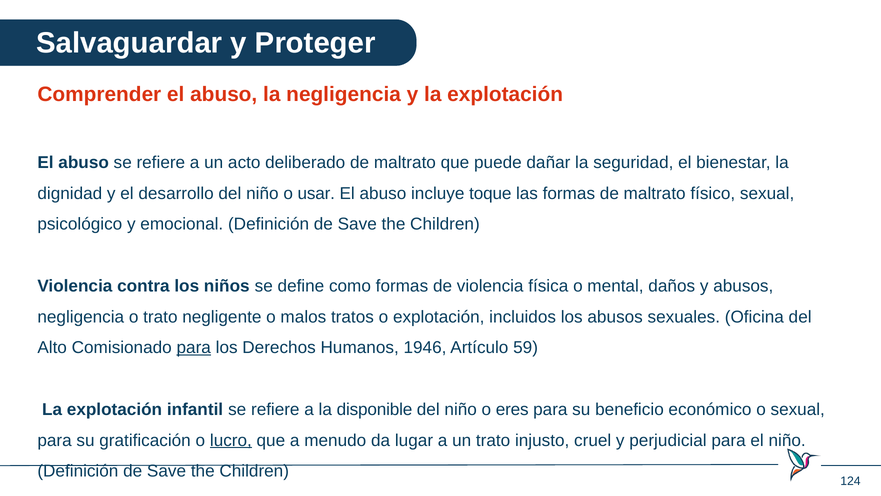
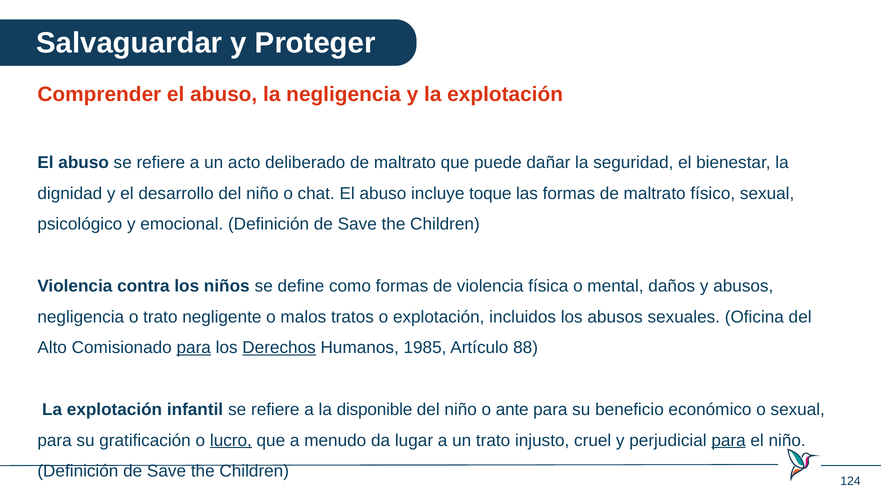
usar: usar -> chat (316, 193)
Derechos underline: none -> present (279, 347)
1946: 1946 -> 1985 (425, 347)
59: 59 -> 88 (526, 347)
eres: eres -> ante (512, 409)
para underline: none -> present (729, 440)
